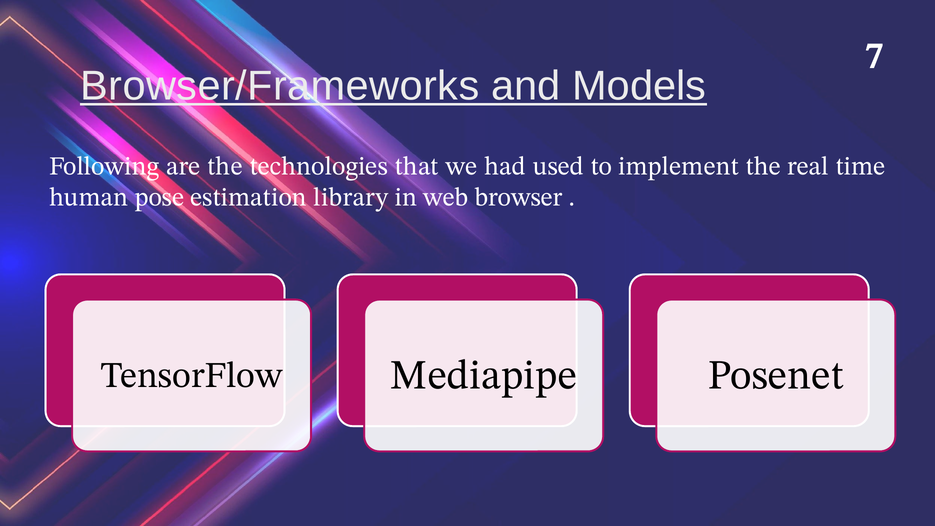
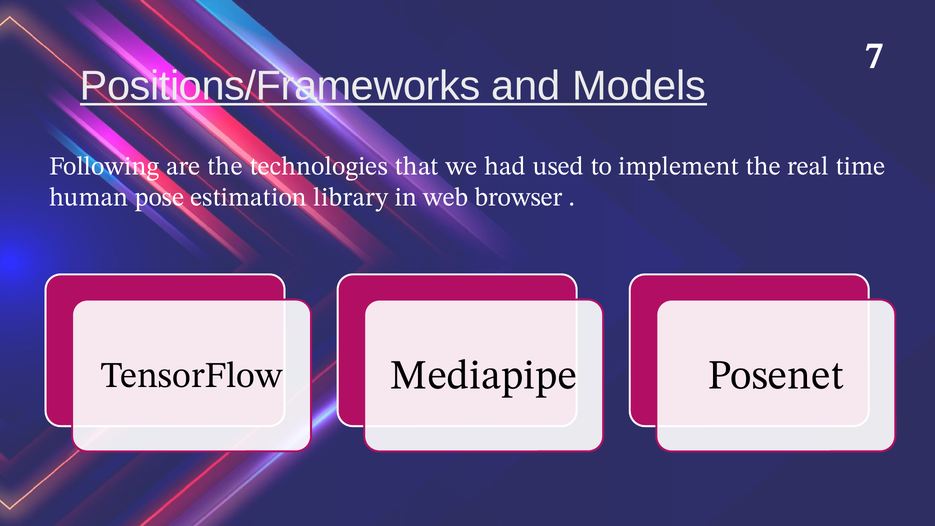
Browser/Frameworks: Browser/Frameworks -> Positions/Frameworks (280, 86)
